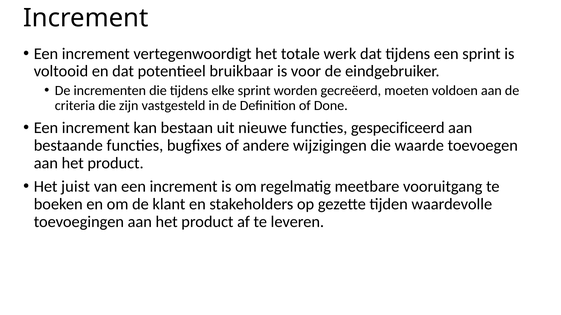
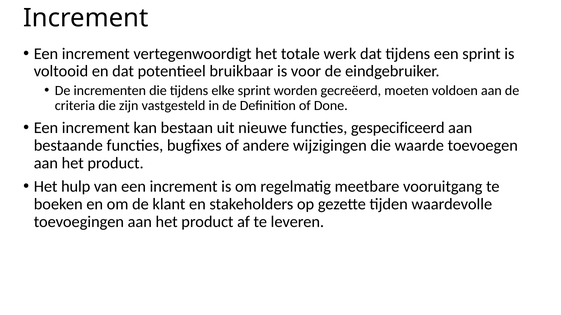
juist: juist -> hulp (76, 187)
